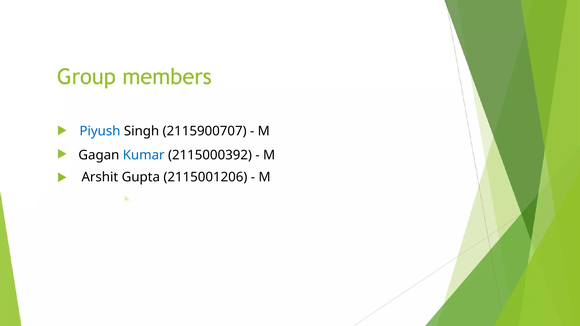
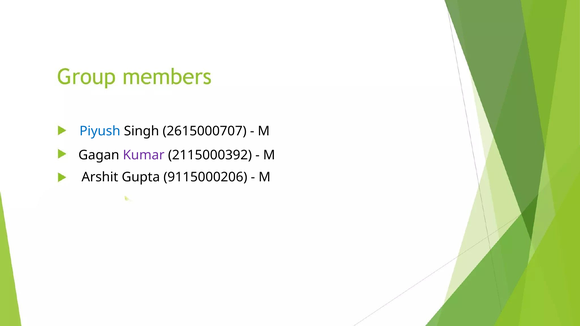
2115900707: 2115900707 -> 2615000707 (205, 131)
Kumar colour: blue -> purple (144, 155)
2115001206: 2115001206 -> 9115000206 (205, 177)
